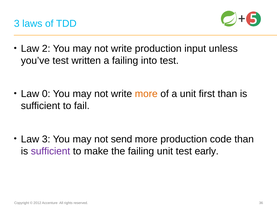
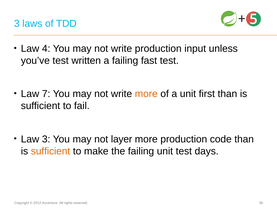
2: 2 -> 4 (46, 49)
into: into -> fast (149, 61)
0: 0 -> 7 (46, 94)
send: send -> layer (122, 139)
sufficient colour: purple -> orange (51, 151)
early: early -> days (207, 151)
